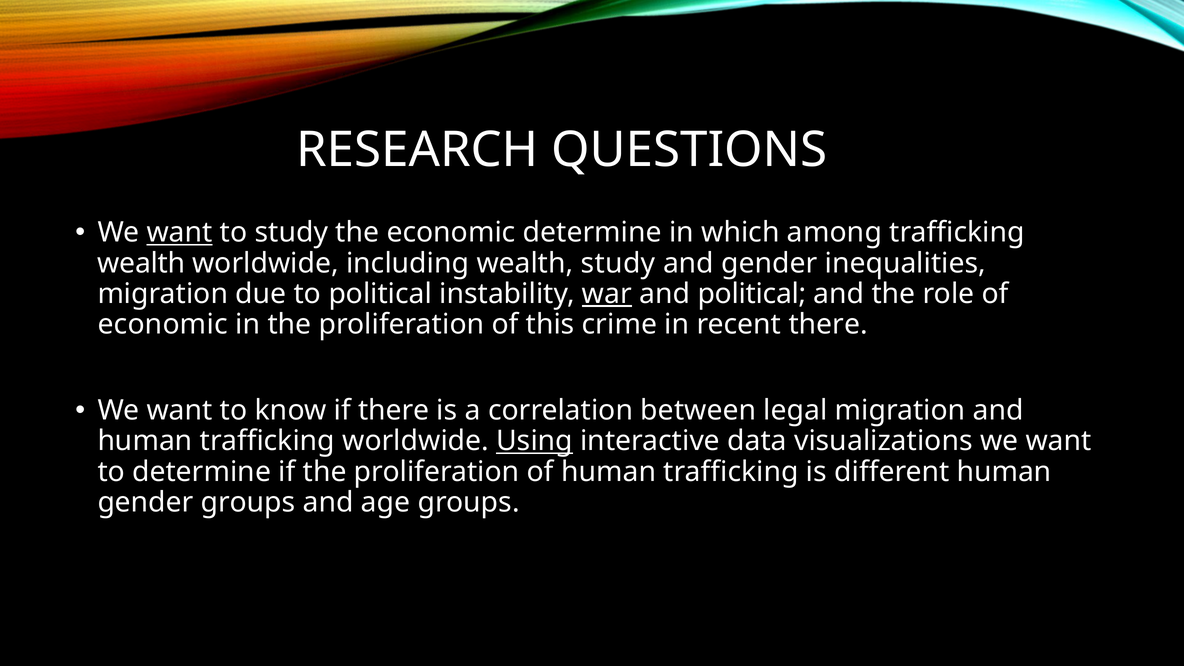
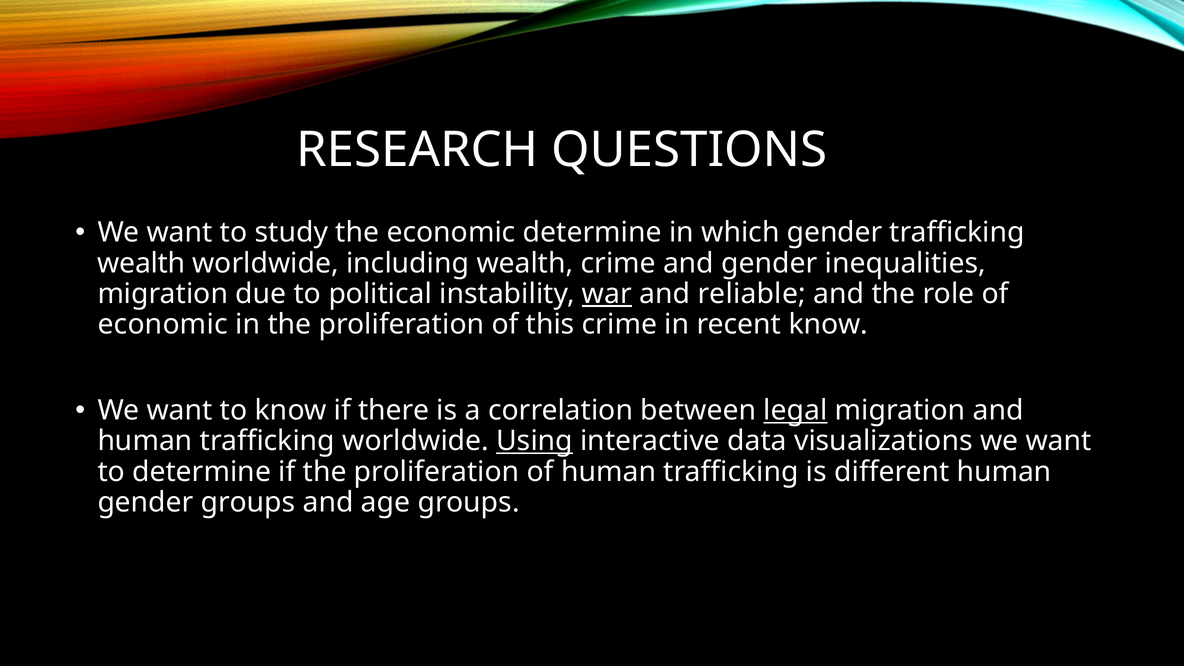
want underline: present -> none (180, 233)
which among: among -> gender (835, 233)
wealth study: study -> crime (618, 263)
and political: political -> reliable (752, 294)
recent there: there -> know (828, 325)
legal underline: none -> present (795, 410)
